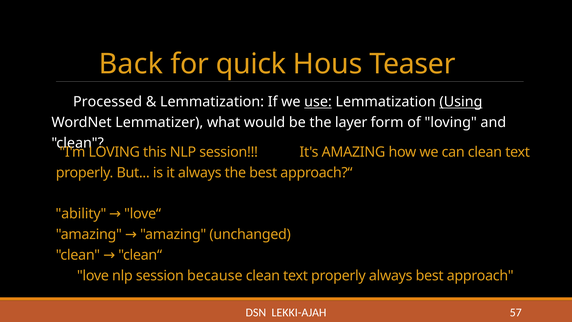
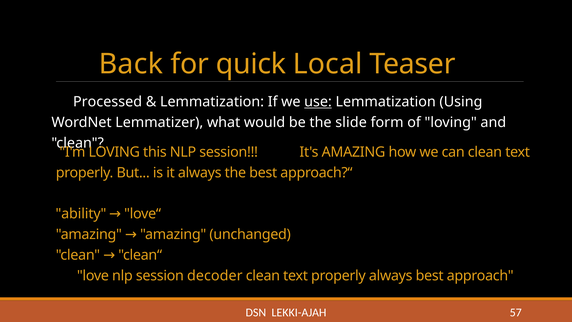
Hous: Hous -> Local (328, 64)
Using underline: present -> none (461, 102)
layer: layer -> slide (351, 122)
because: because -> decoder (215, 275)
